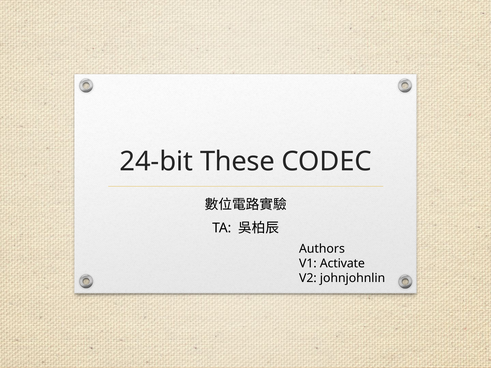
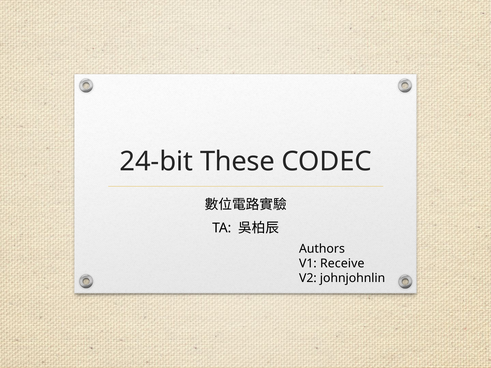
Activate: Activate -> Receive (342, 264)
